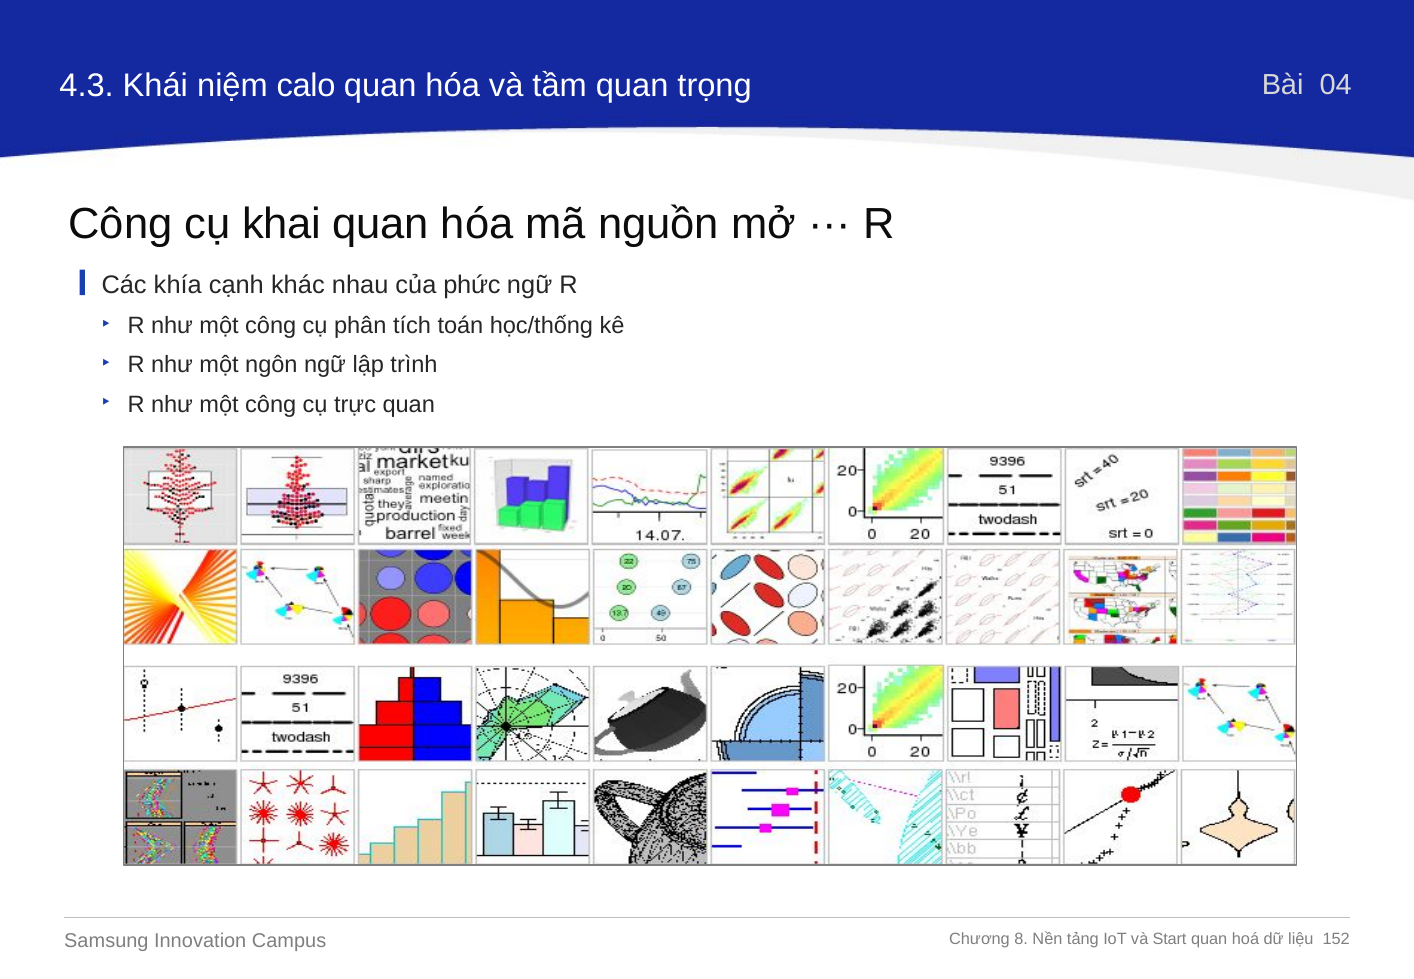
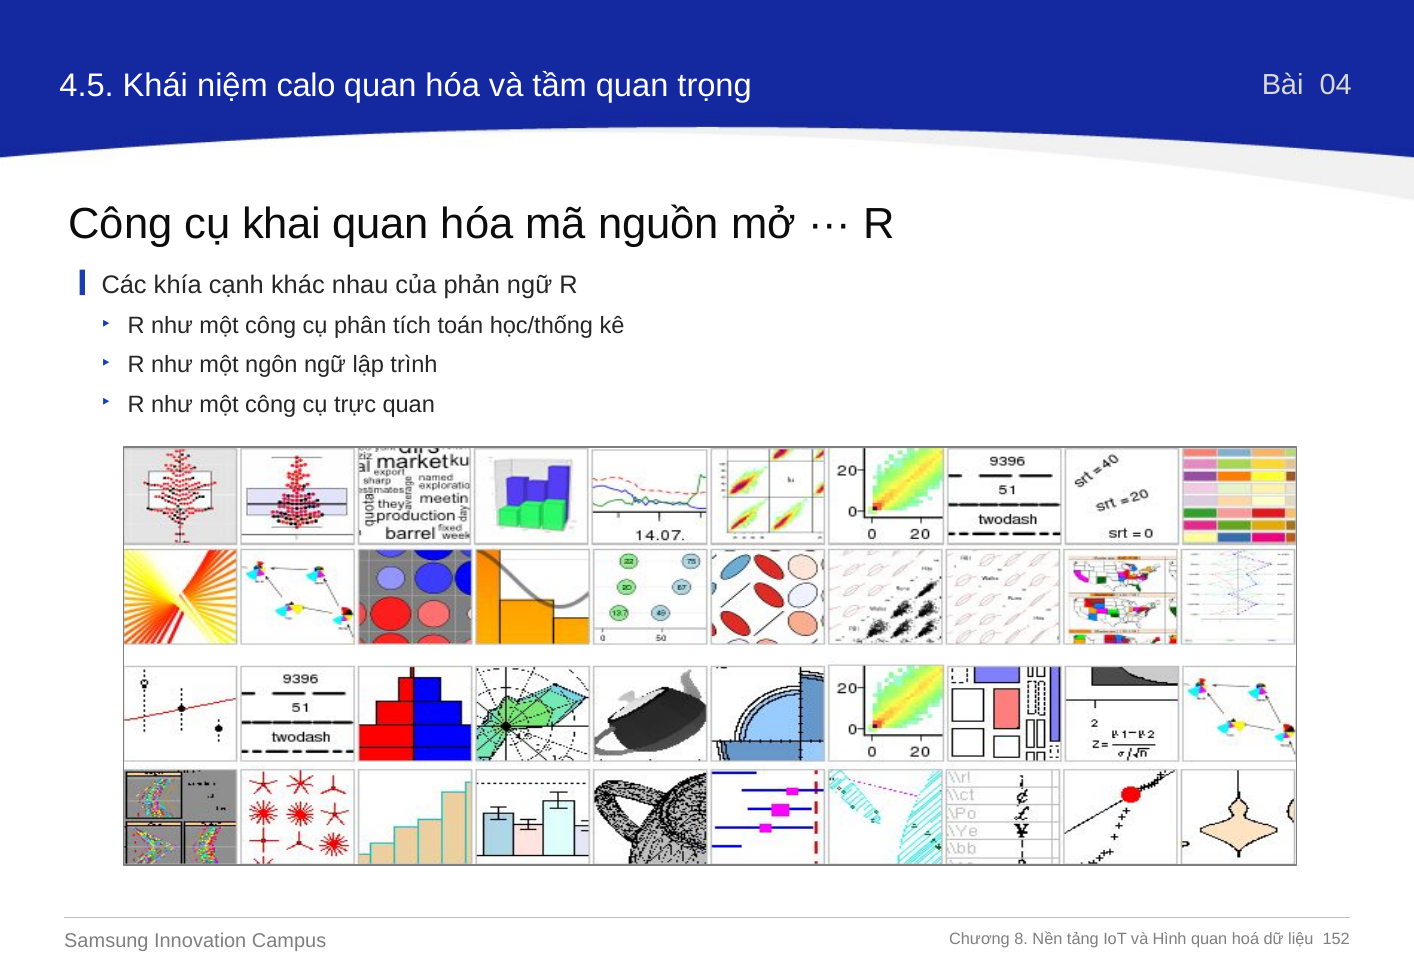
4.3: 4.3 -> 4.5 (87, 85)
phức: phức -> phản (472, 285)
Start: Start -> Hình (1170, 939)
